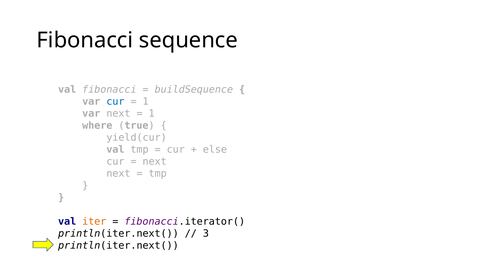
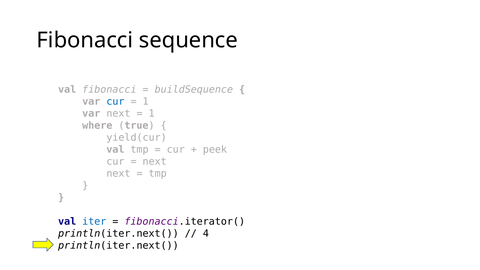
else: else -> peek (215, 149)
iter colour: orange -> blue (94, 222)
3: 3 -> 4 (206, 234)
